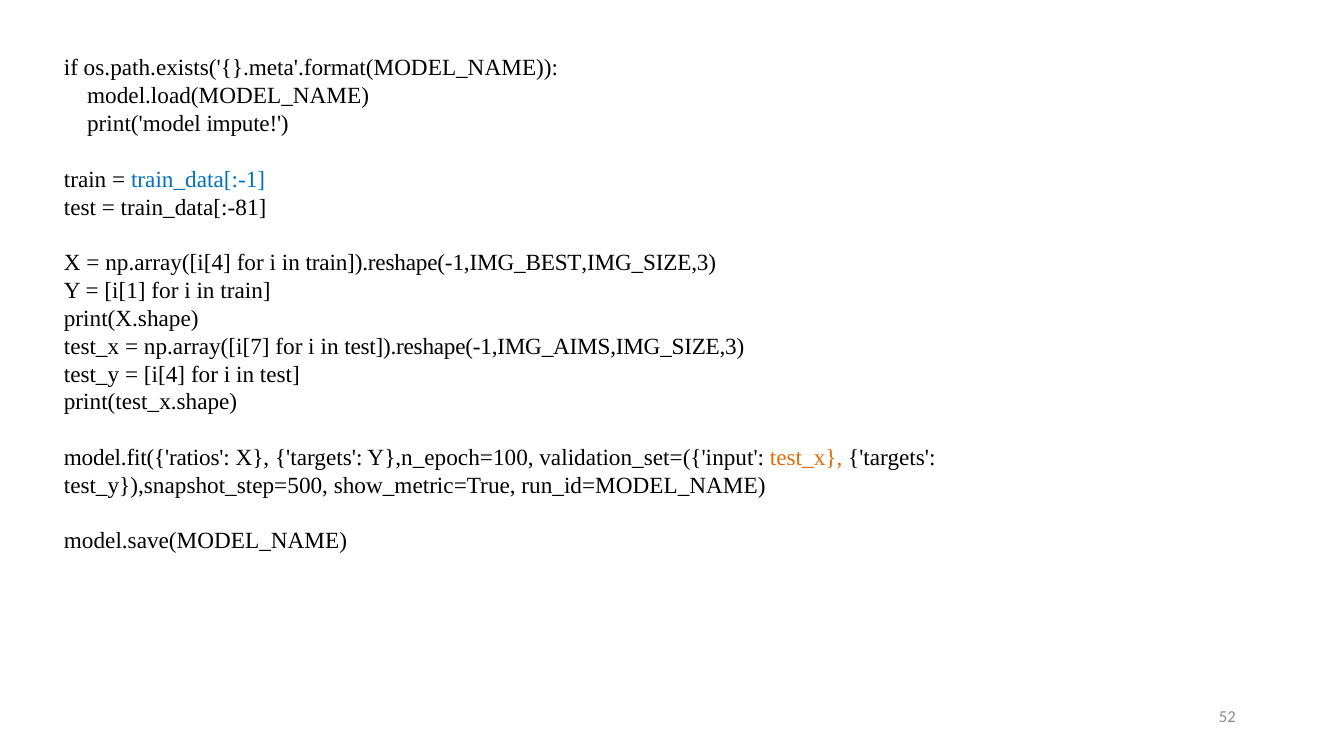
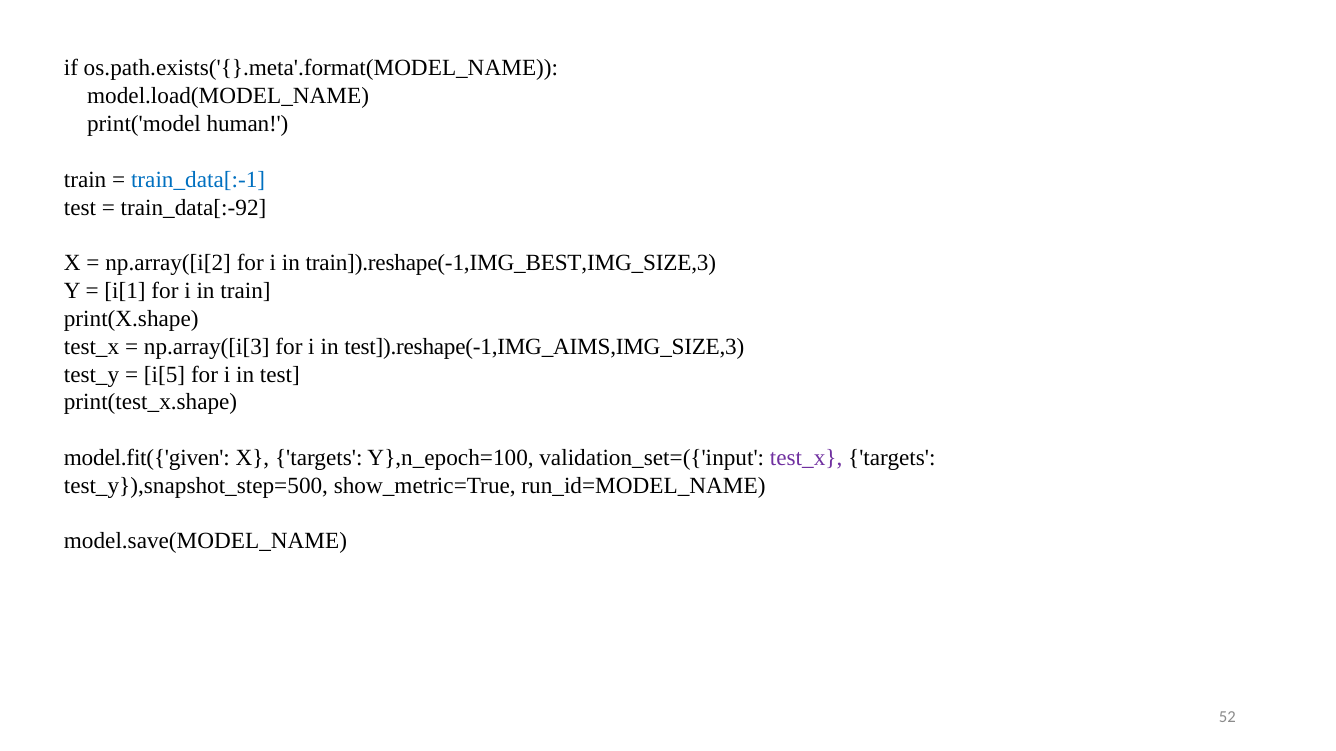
impute: impute -> human (248, 124)
train_data[:-81: train_data[:-81 -> train_data[:-92 (194, 208)
np.array([i[4: np.array([i[4 -> np.array([i[2 (168, 263)
np.array([i[7: np.array([i[7 -> np.array([i[3 (207, 347)
i[4: i[4 -> i[5 (165, 375)
model.fit({'ratios: model.fit({'ratios -> model.fit({'given (147, 458)
test_x colour: orange -> purple (806, 458)
